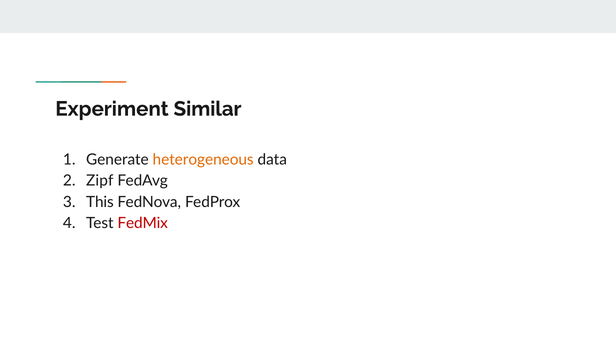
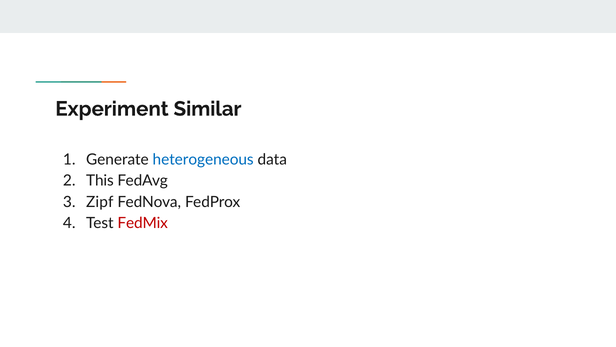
heterogeneous colour: orange -> blue (203, 159)
Zipf: Zipf -> This (100, 181)
This: This -> Zipf (100, 202)
